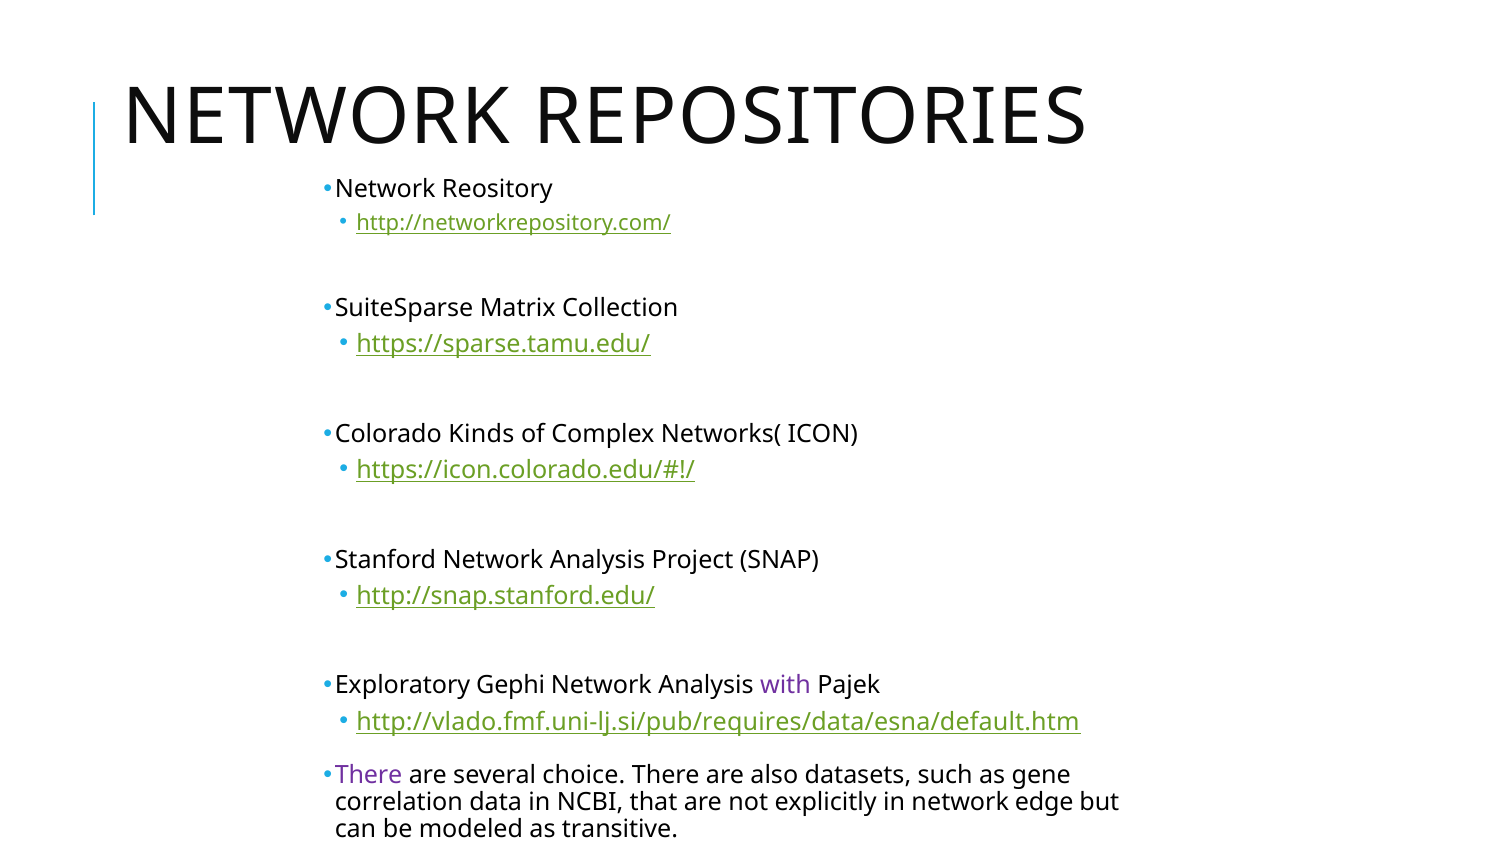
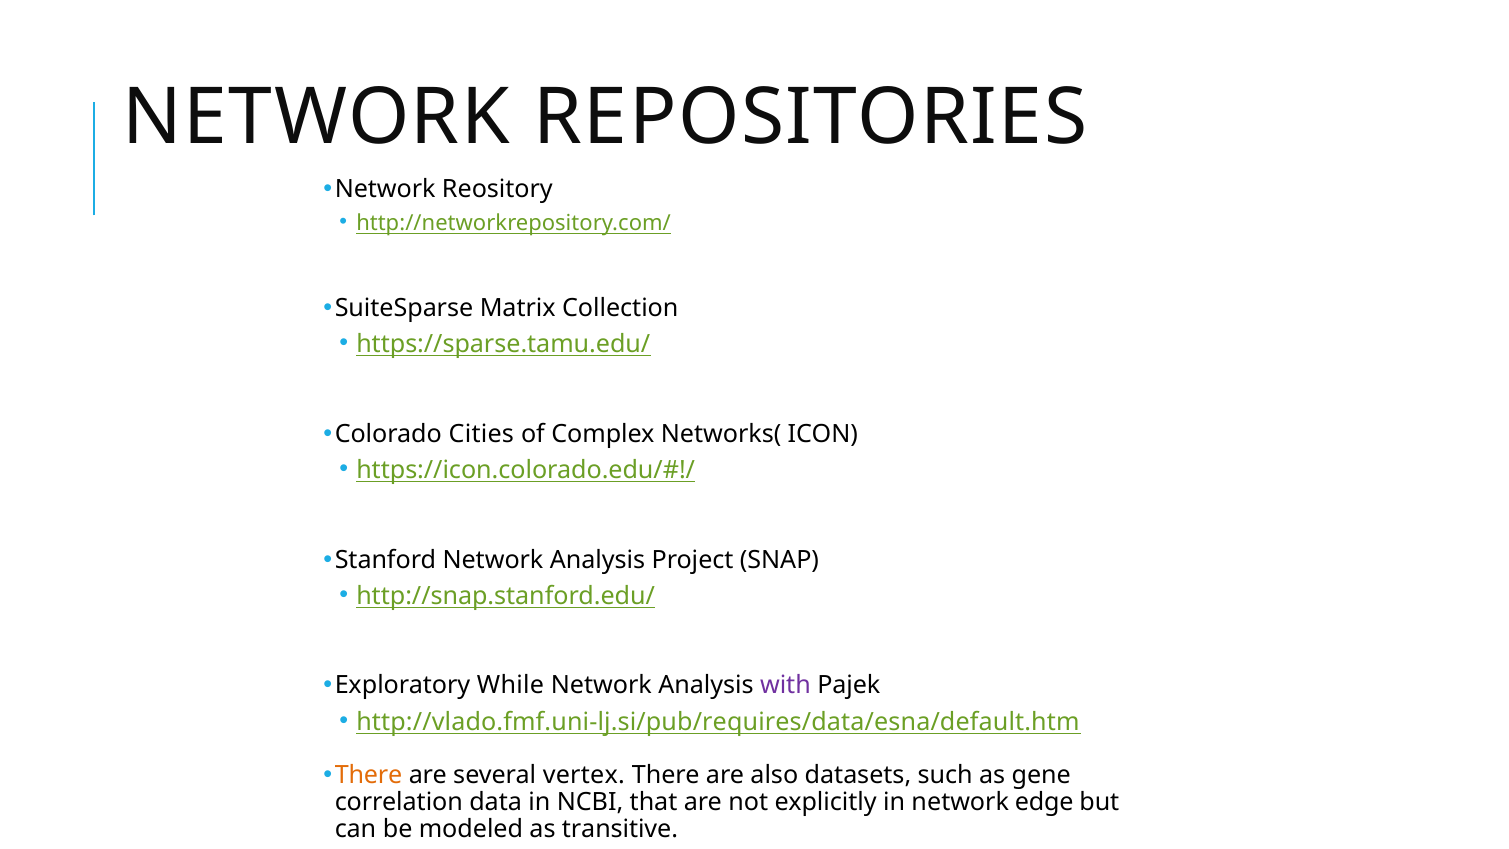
Kinds: Kinds -> Cities (481, 434)
Gephi: Gephi -> While (510, 686)
There colour: purple -> orange (369, 775)
choice: choice -> vertex (584, 775)
